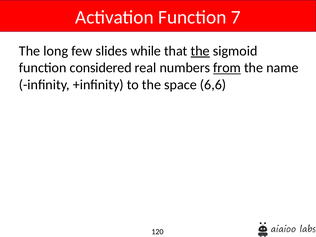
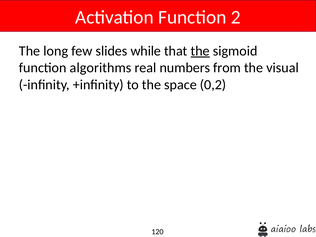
7: 7 -> 2 (236, 17)
considered: considered -> algorithms (101, 68)
from underline: present -> none (227, 68)
name: name -> visual (283, 68)
6,6: 6,6 -> 0,2 (213, 85)
